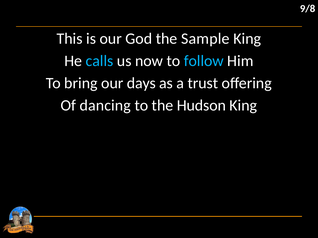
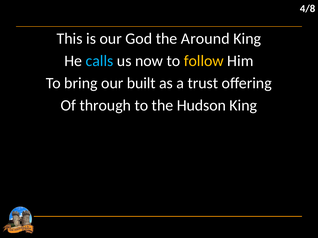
9/8: 9/8 -> 4/8 (308, 9)
Sample: Sample -> Around (205, 39)
follow colour: light blue -> yellow (204, 61)
days: days -> built (141, 83)
dancing: dancing -> through (105, 106)
